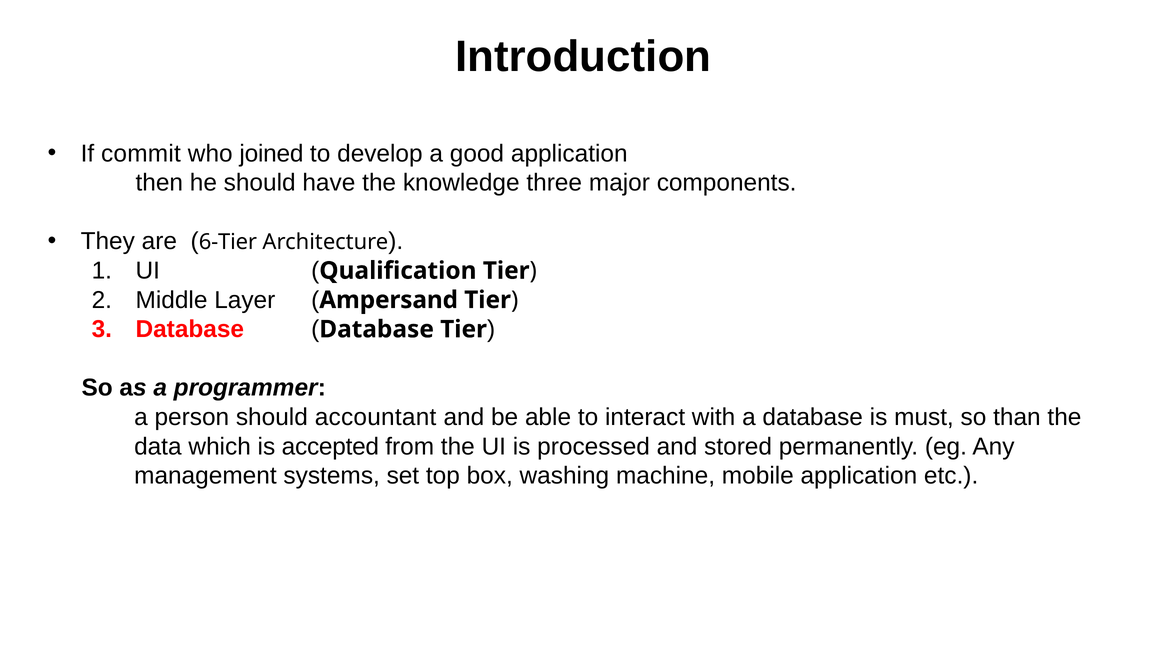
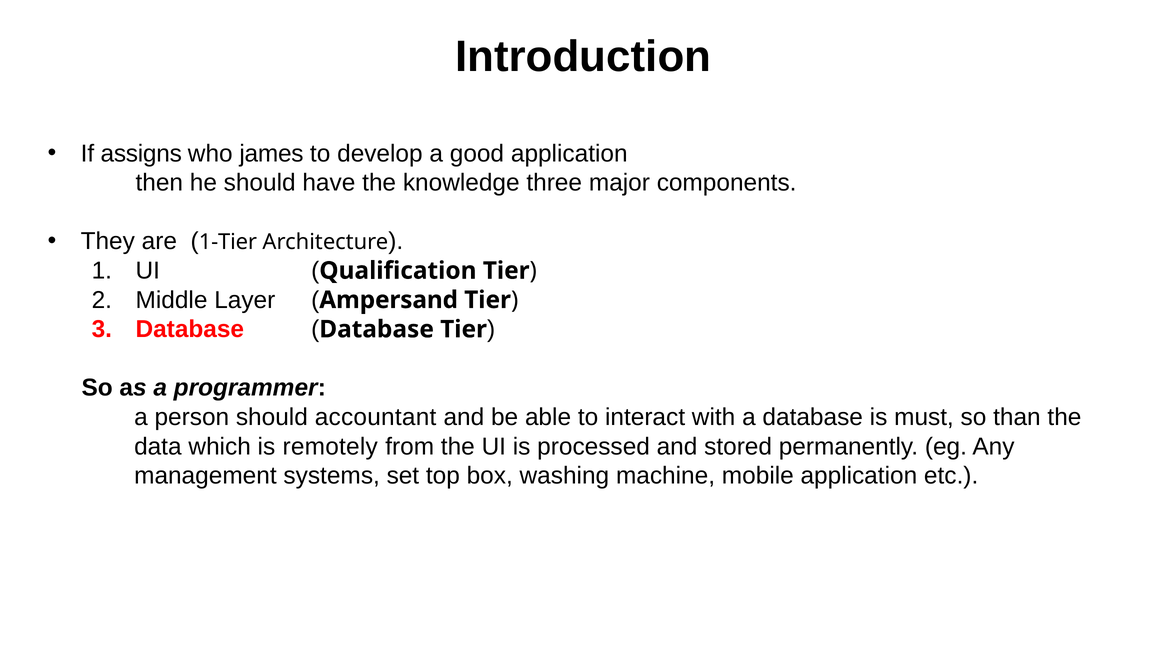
commit: commit -> assigns (141, 153)
joined: joined -> james (271, 153)
6-Tier: 6-Tier -> 1-Tier (228, 242)
accepted: accepted -> remotely (330, 446)
